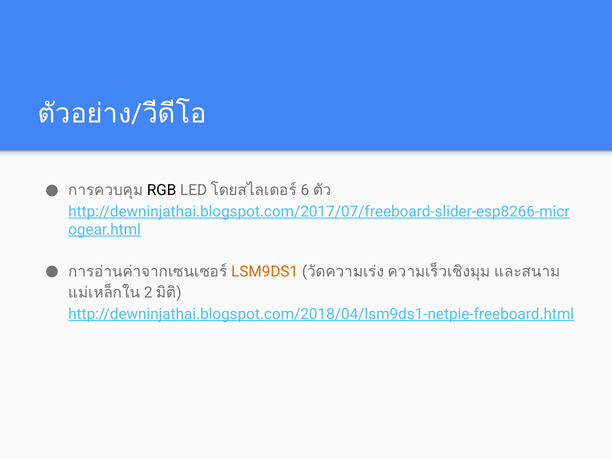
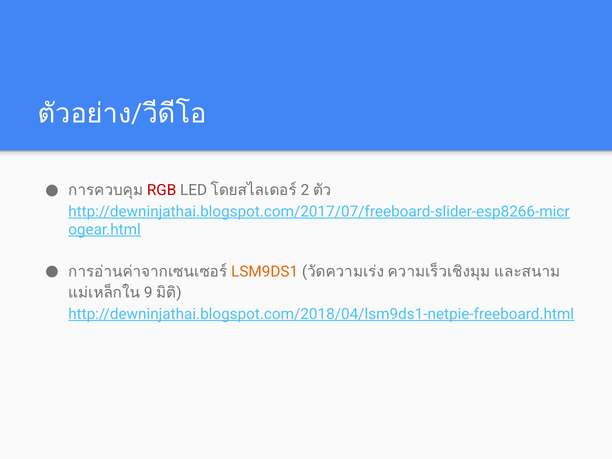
RGB colour: black -> red (162, 190)
6: 6 -> 2 (305, 190)
2: 2 -> 9 (148, 293)
